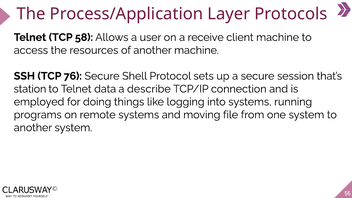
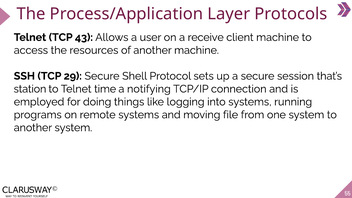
58: 58 -> 43 (84, 37)
76: 76 -> 29 (73, 76)
data: data -> time (105, 89)
describe: describe -> notifying (149, 89)
